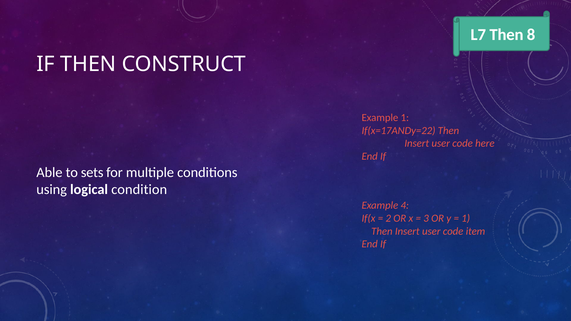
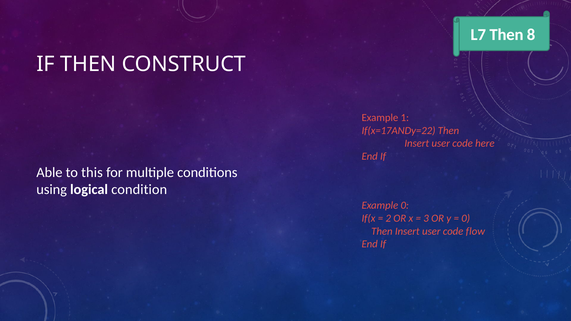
sets: sets -> this (92, 172)
Example 4: 4 -> 0 (405, 206)
1: 1 -> 0 (466, 218)
item: item -> flow (475, 231)
